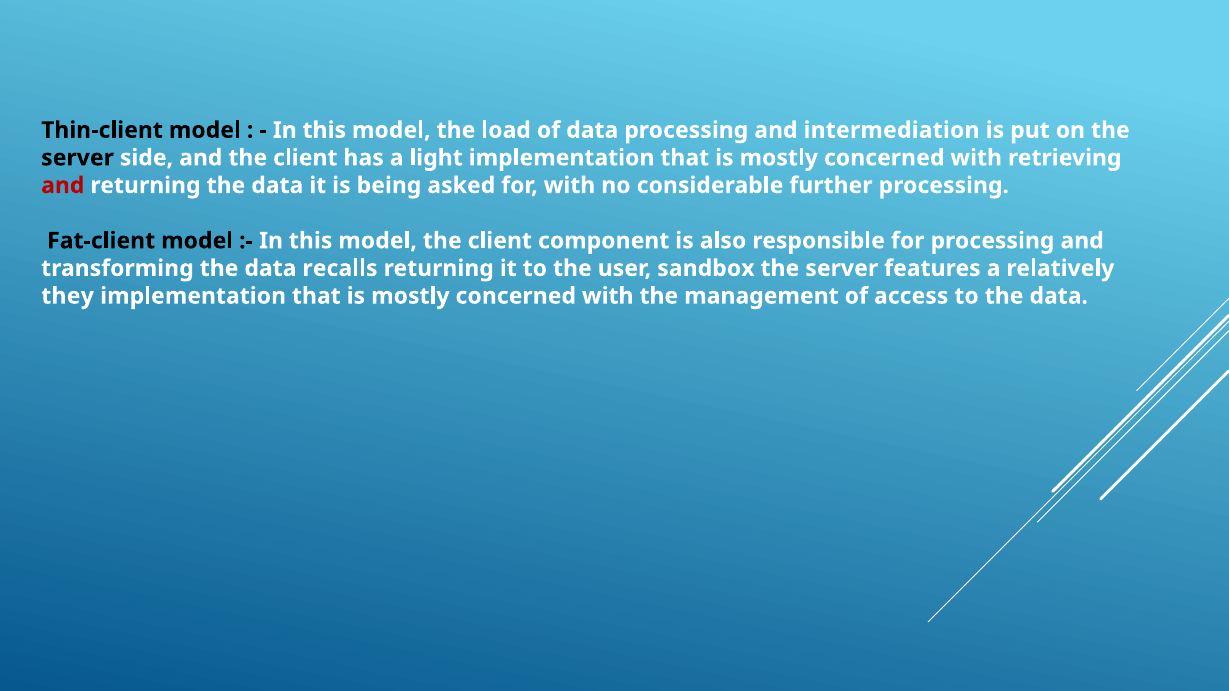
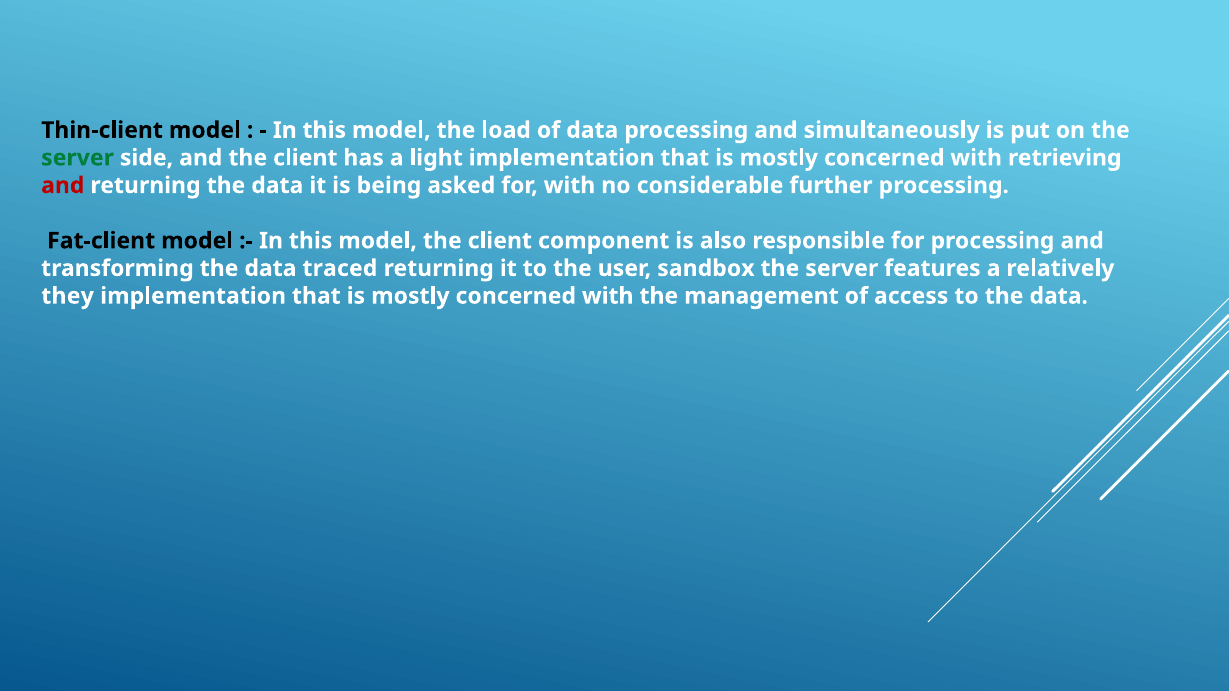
intermediation: intermediation -> simultaneously (892, 130)
server colour: black -> green (78, 158)
recalls: recalls -> traced (340, 268)
